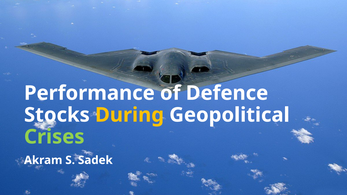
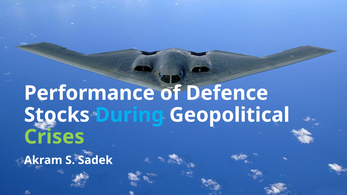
During colour: yellow -> light blue (130, 115)
